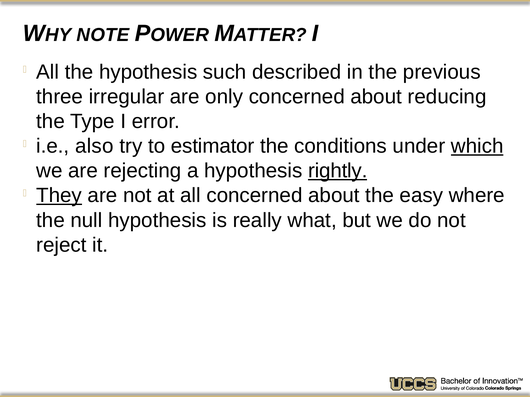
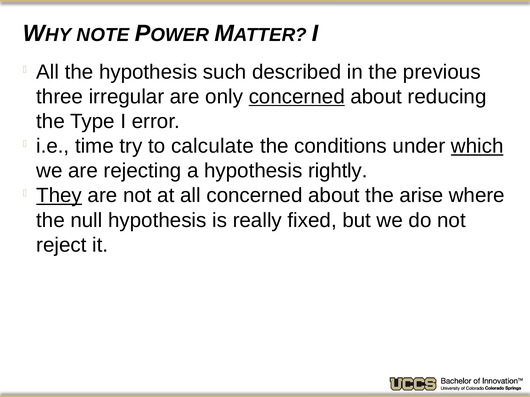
concerned underline: none -> present (297, 97)
also: also -> time (94, 146)
estimator: estimator -> calculate (213, 146)
rightly underline: present -> none (338, 171)
easy: easy -> arise (421, 196)
what: what -> fixed (312, 221)
